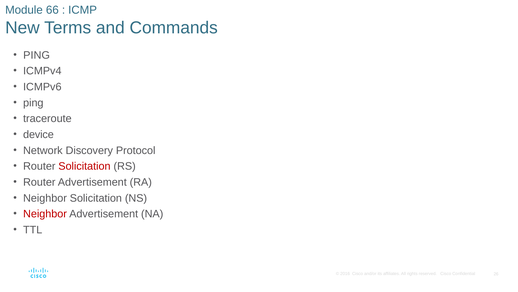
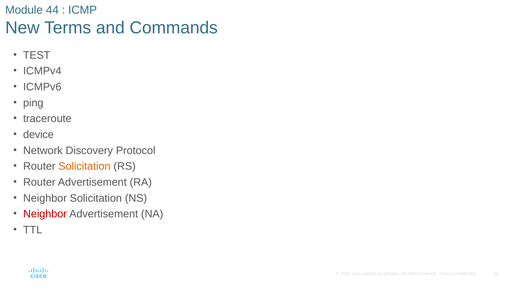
66: 66 -> 44 (52, 10)
PING: PING -> TEST (37, 55)
Solicitation colour: red -> orange (84, 166)
